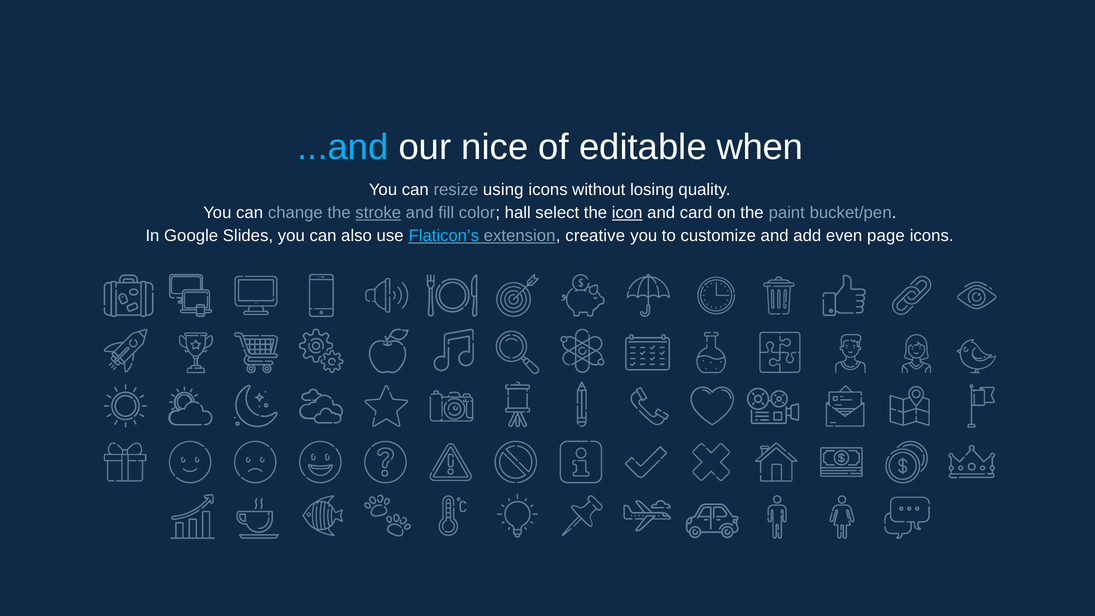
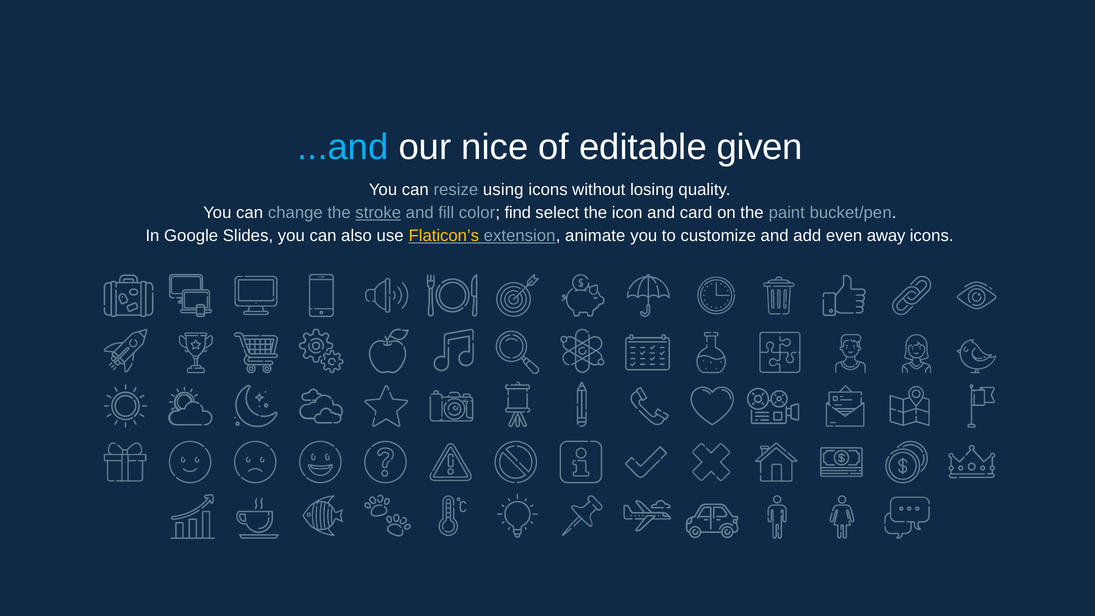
when: when -> given (760, 147)
hall: hall -> find (518, 213)
icon underline: present -> none (627, 213)
Flaticon’s colour: light blue -> yellow (444, 236)
creative: creative -> animate (595, 236)
page: page -> away (886, 236)
